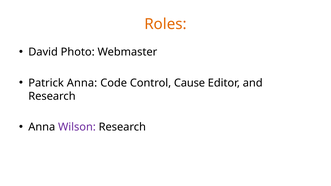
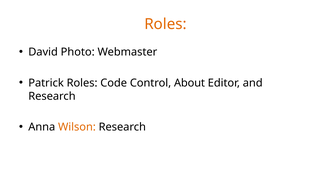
Patrick Anna: Anna -> Roles (82, 83)
Cause: Cause -> About (189, 83)
Wilson colour: purple -> orange (77, 127)
